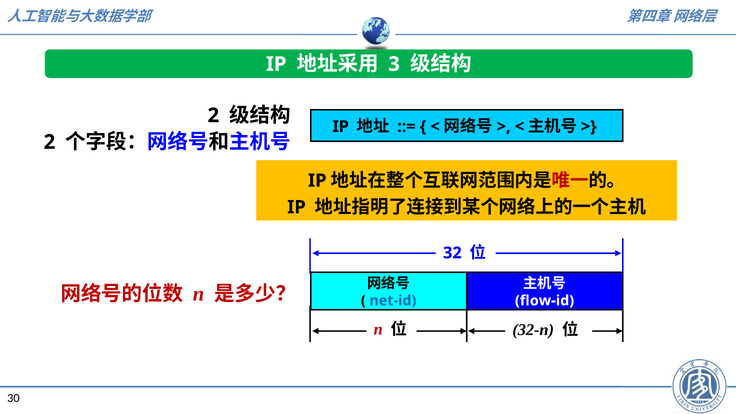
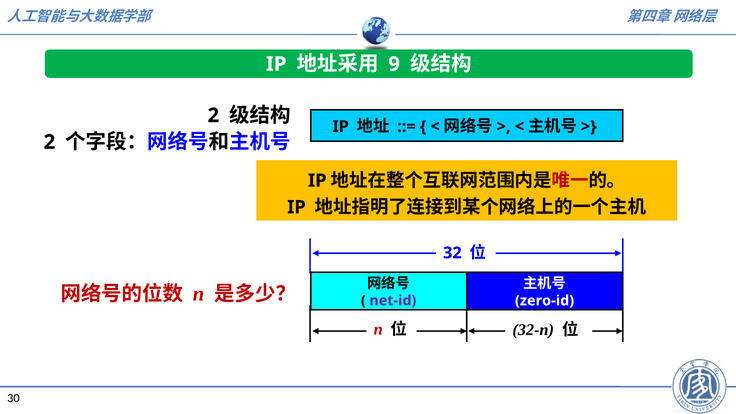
3: 3 -> 9 (394, 64)
net-id colour: blue -> purple (393, 301)
flow-id: flow-id -> zero-id (545, 301)
